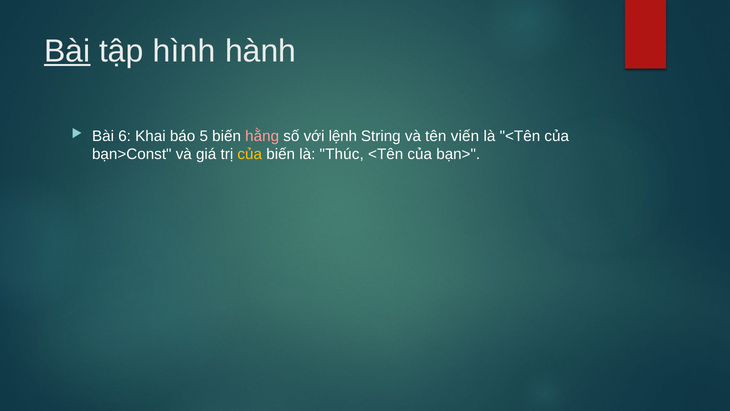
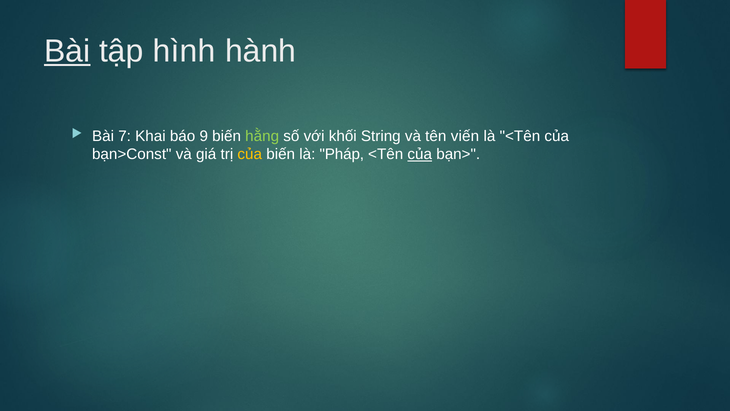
6: 6 -> 7 (125, 136)
5: 5 -> 9 (204, 136)
hằng colour: pink -> light green (262, 136)
lệnh: lệnh -> khối (343, 136)
Thúc: Thúc -> Pháp (342, 154)
của underline: none -> present (420, 154)
